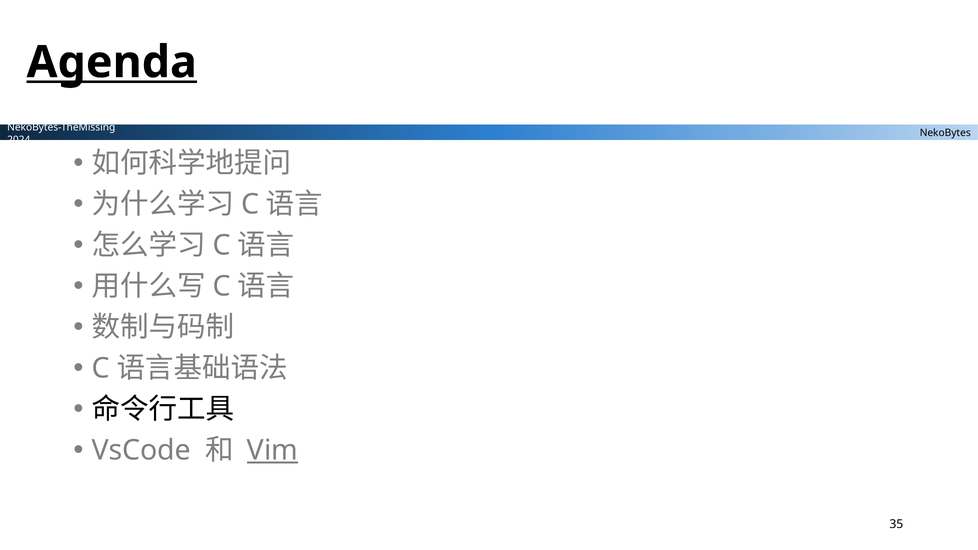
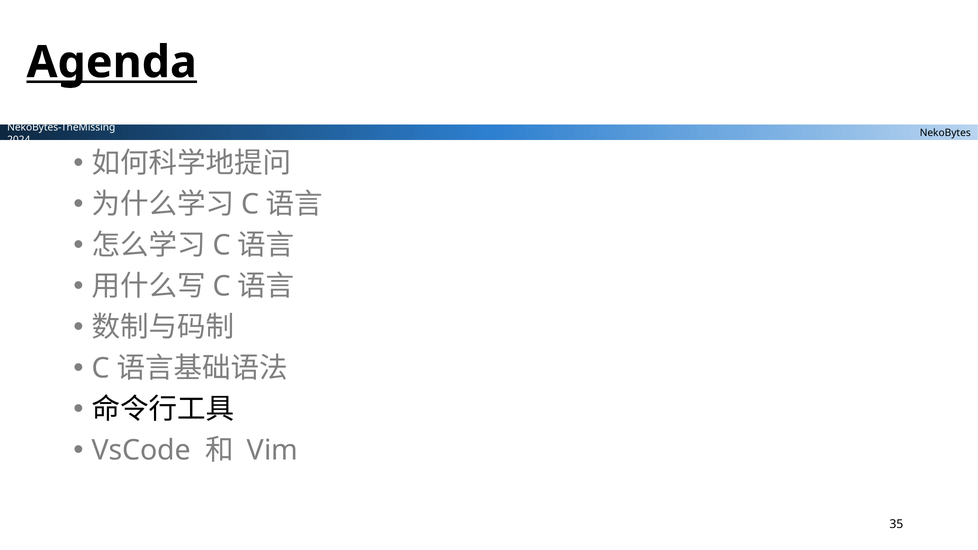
Vim underline: present -> none (272, 450)
